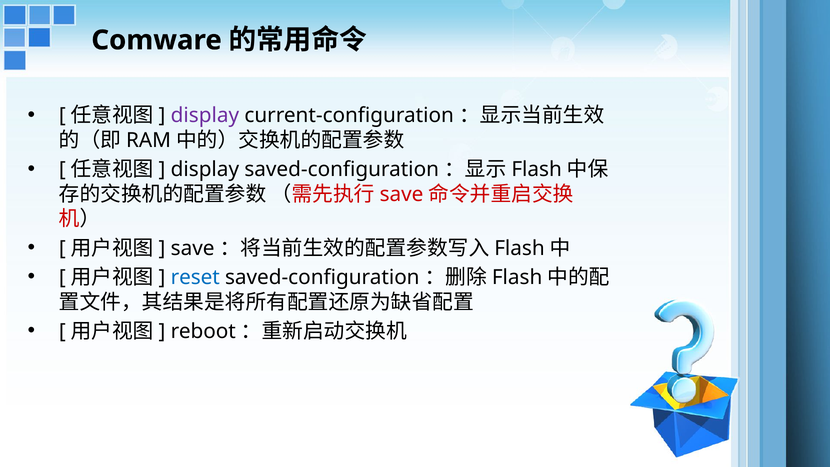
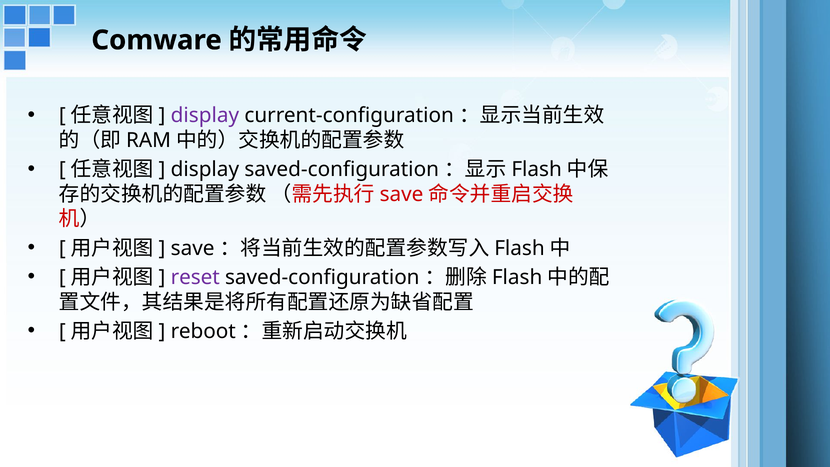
reset colour: blue -> purple (195, 277)
